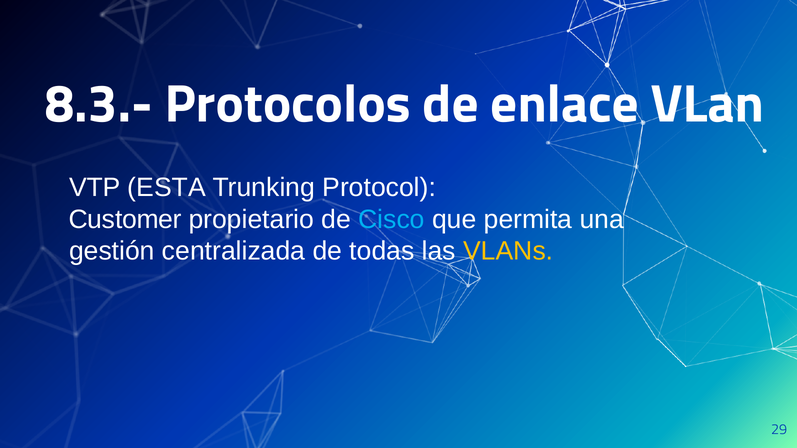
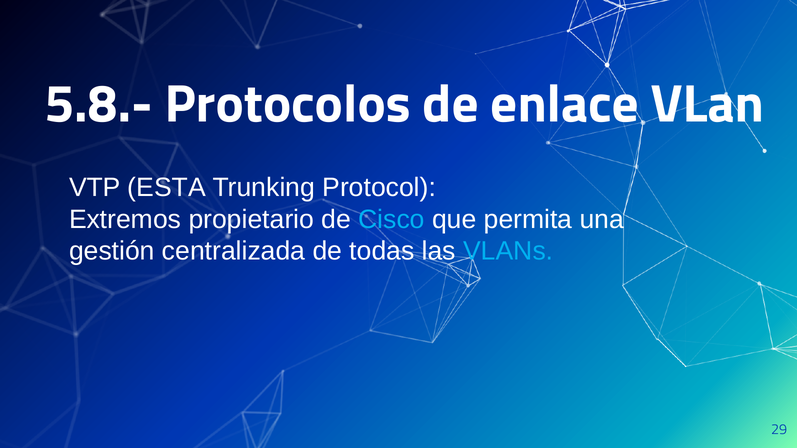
8.3.-: 8.3.- -> 5.8.- (99, 104)
Customer: Customer -> Extremos (125, 219)
VLANs colour: yellow -> light blue (508, 251)
